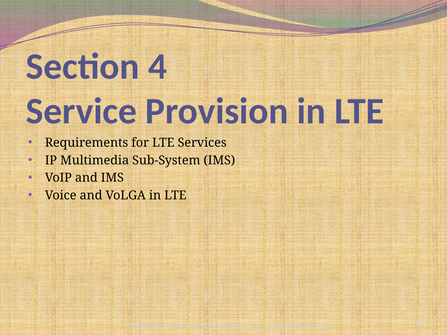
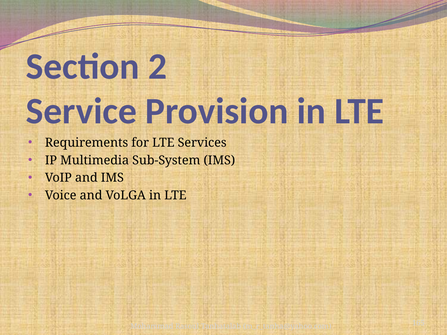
4: 4 -> 2 (157, 67)
